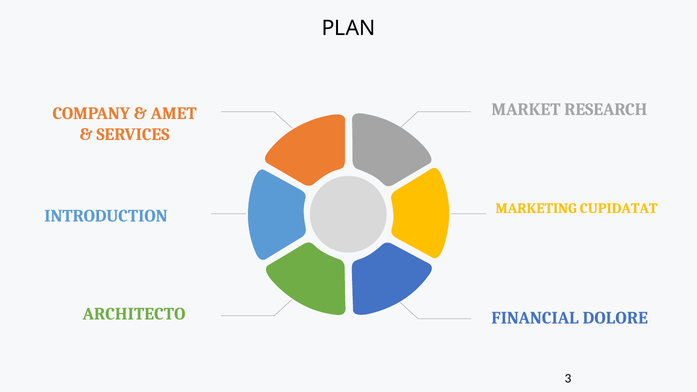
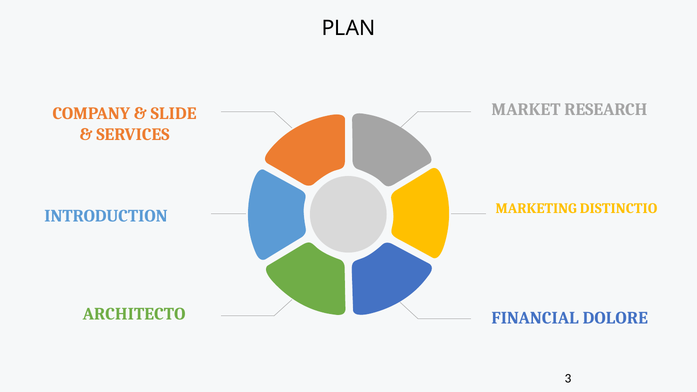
AMET: AMET -> SLIDE (174, 114)
CUPIDATAT: CUPIDATAT -> DISTINCTIO (619, 209)
